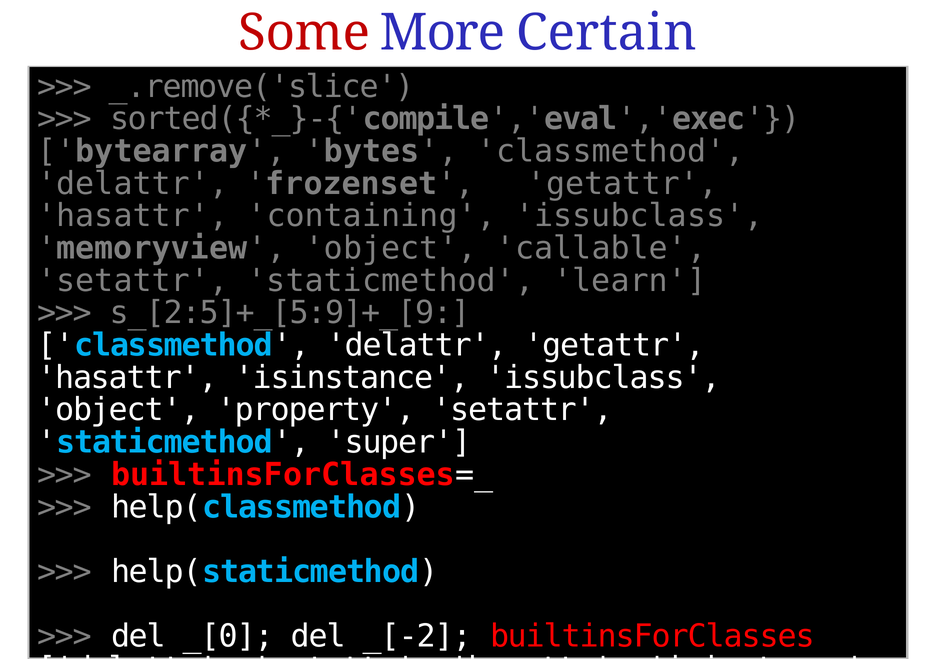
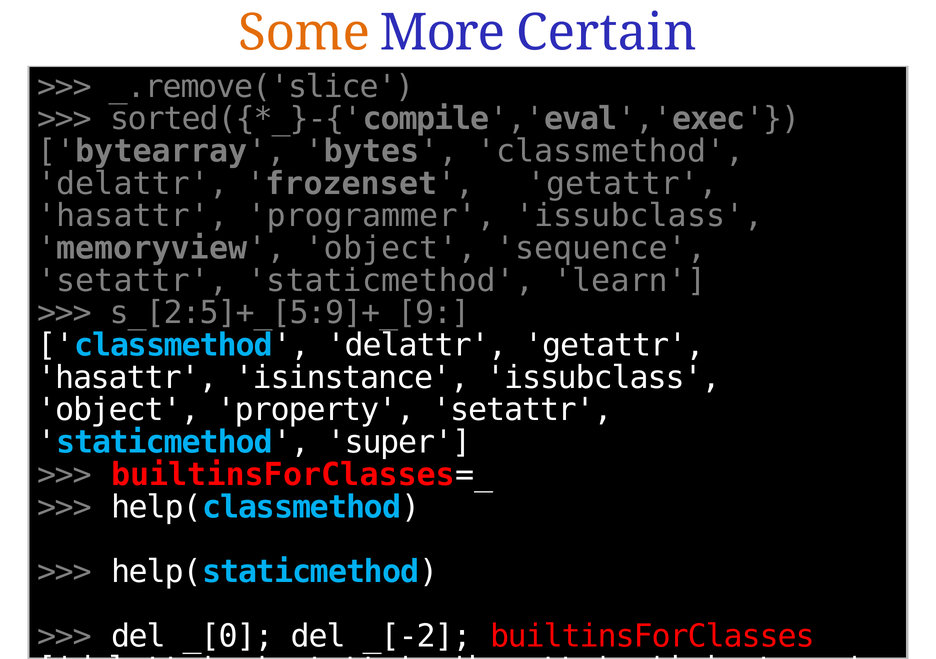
Some colour: red -> orange (304, 33)
containing: containing -> programmer (372, 216)
callable: callable -> sequence (601, 248)
